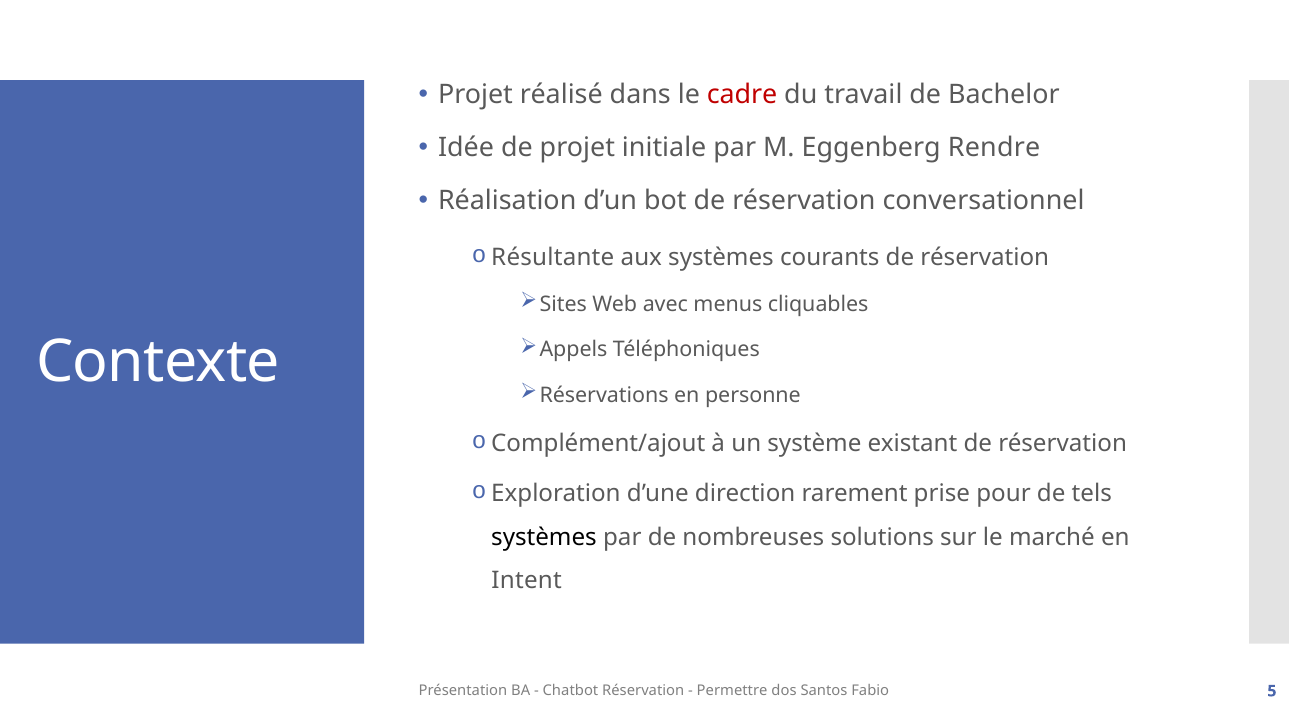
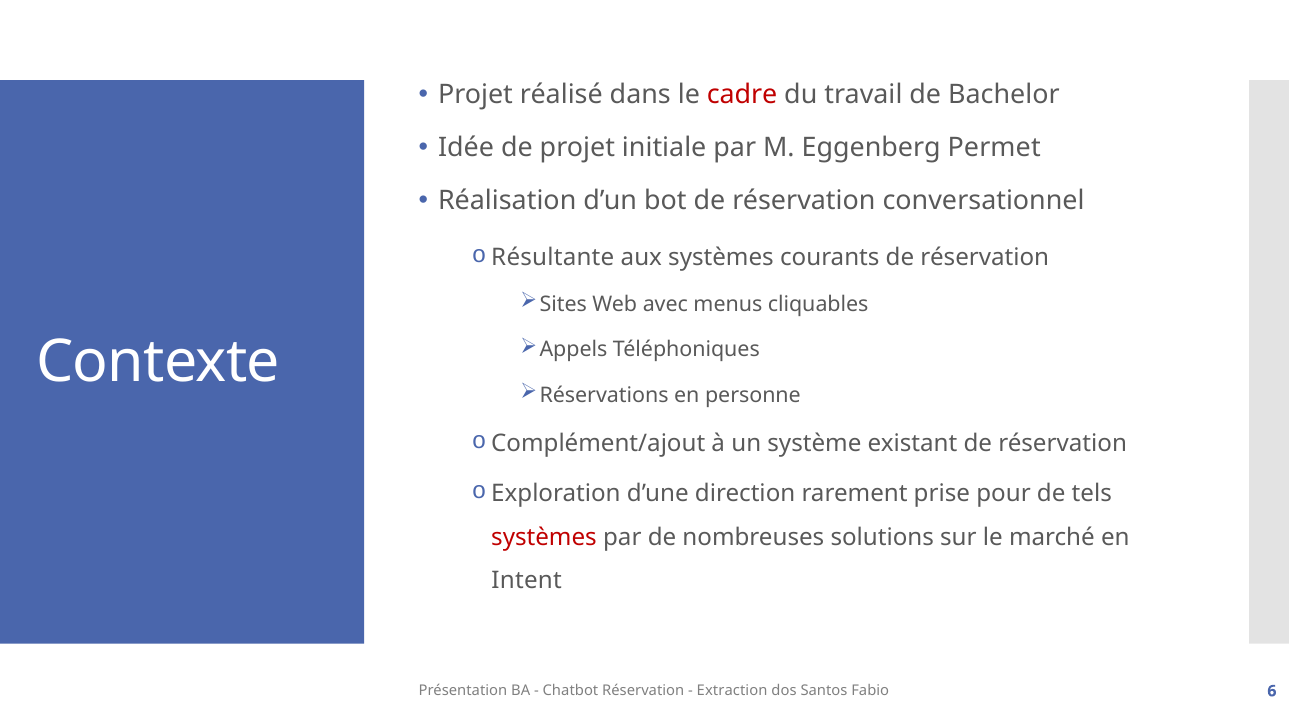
Rendre: Rendre -> Permet (994, 148)
systèmes colour: black -> red (544, 537)
Permettre: Permettre -> Extraction (732, 691)
5: 5 -> 6 (1272, 691)
